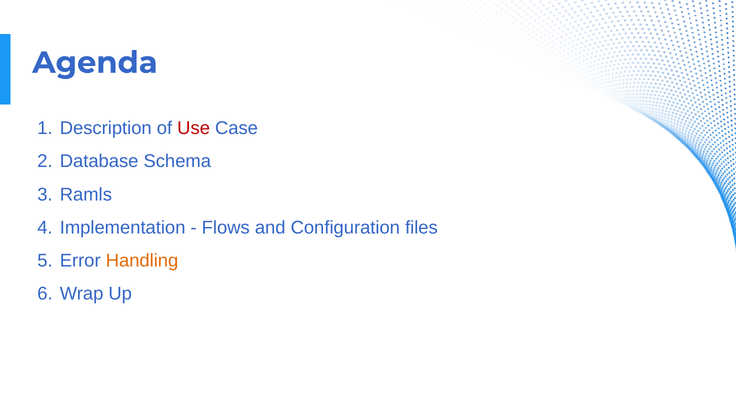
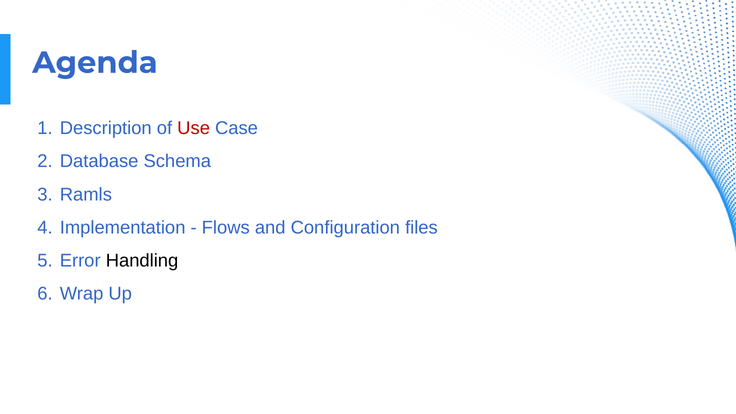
Handling colour: orange -> black (142, 261)
